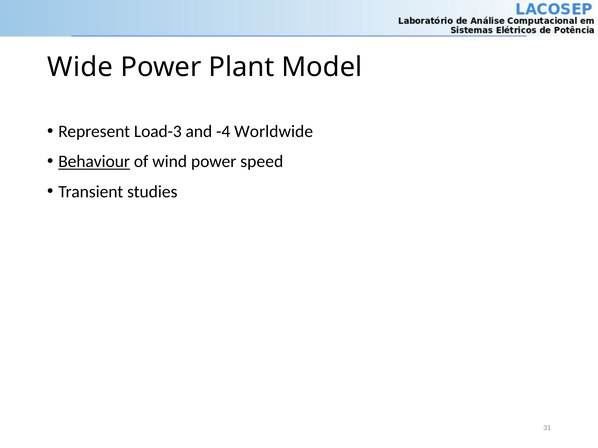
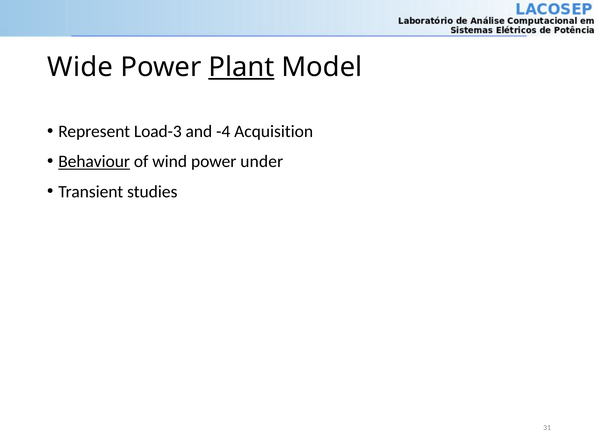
Plant underline: none -> present (241, 67)
Worldwide: Worldwide -> Acquisition (274, 132)
speed: speed -> under (262, 162)
